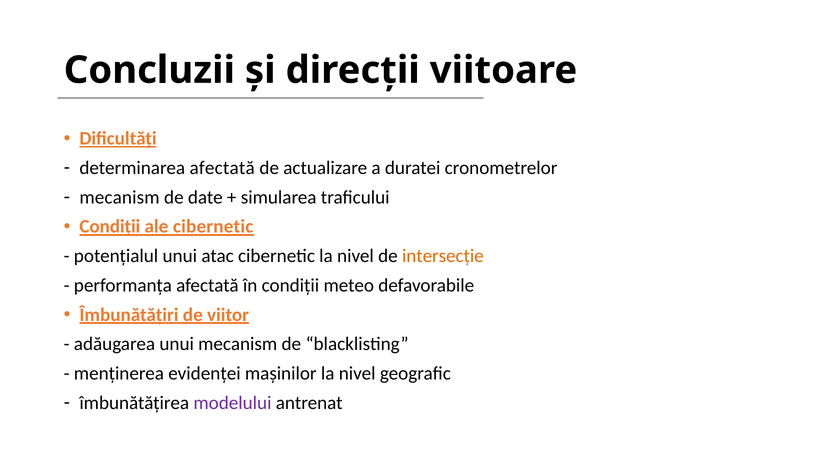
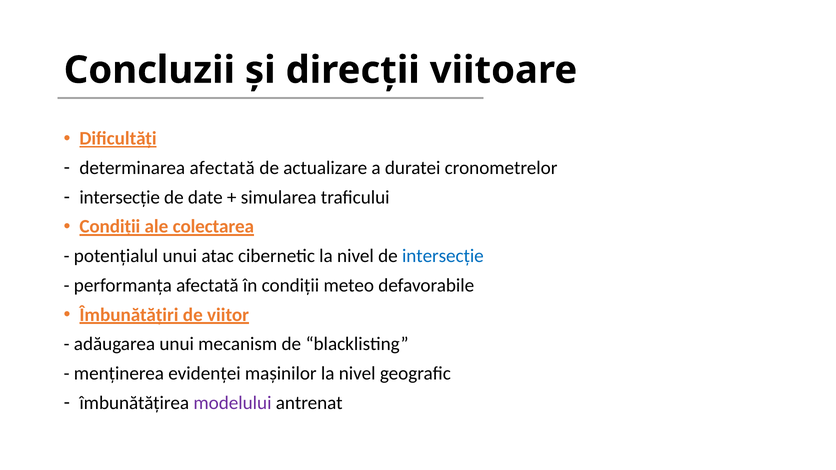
mecanism: mecanism -> intersecție (120, 197)
ale cibernetic: cibernetic -> colectarea (213, 227)
intersecție colour: orange -> blue (443, 256)
